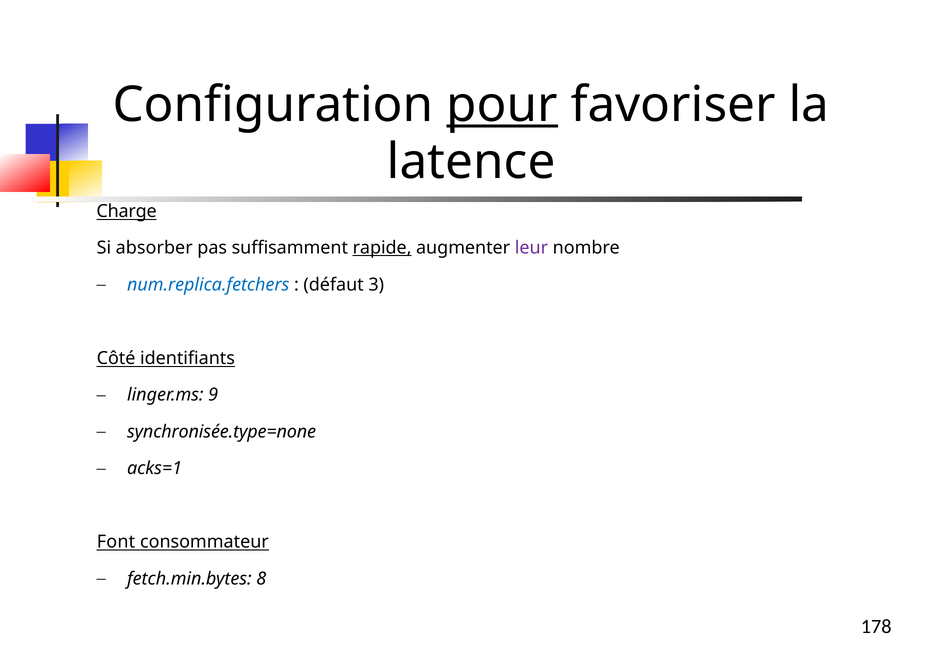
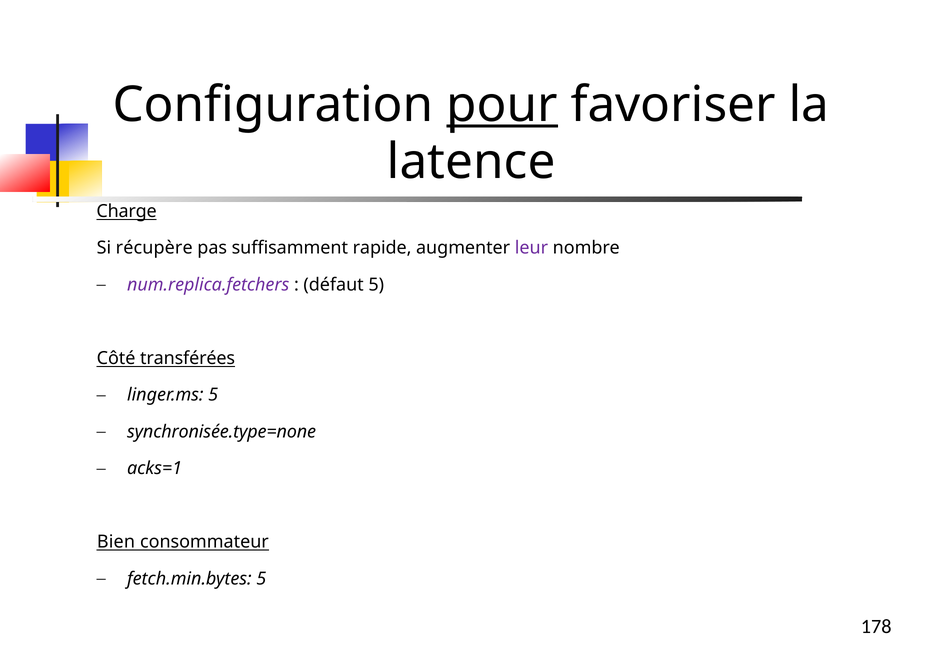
absorber: absorber -> récupère (154, 248)
rapide underline: present -> none (382, 248)
num.replica.fetchers colour: blue -> purple (208, 284)
défaut 3: 3 -> 5 (376, 284)
identifiants: identifiants -> transférées (188, 358)
linger.ms 9: 9 -> 5 (213, 395)
Font: Font -> Bien (116, 542)
fetch.min.bytes 8: 8 -> 5 (261, 578)
